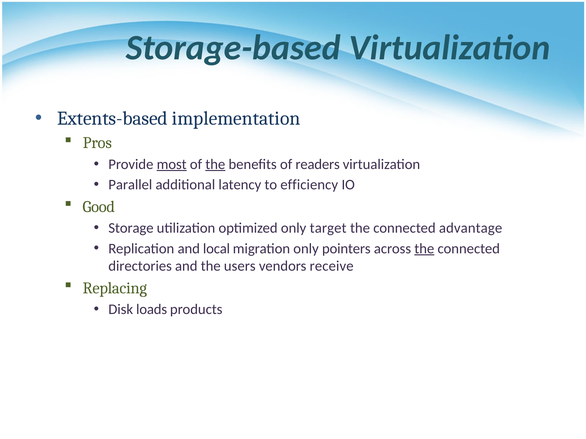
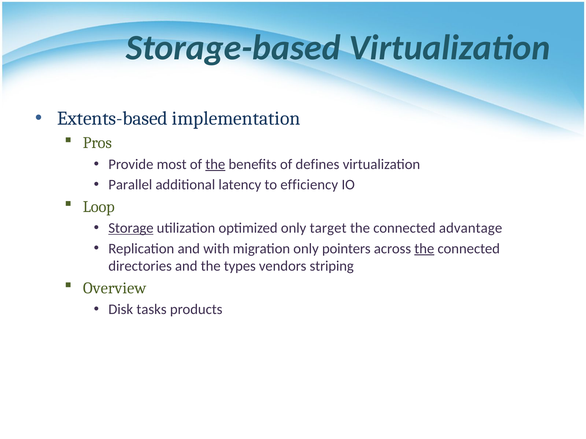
most underline: present -> none (172, 164)
readers: readers -> defines (317, 164)
Good: Good -> Loop (99, 207)
Storage underline: none -> present (131, 228)
local: local -> with (216, 249)
users: users -> types (240, 266)
receive: receive -> striping (332, 266)
Replacing: Replacing -> Overview (115, 288)
loads: loads -> tasks (152, 310)
